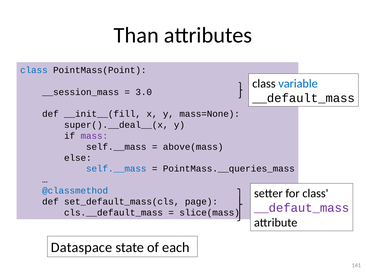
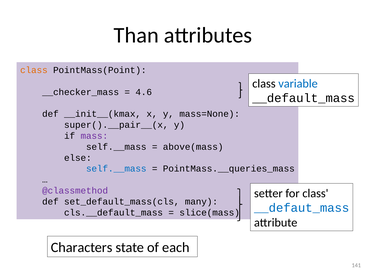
class colour: blue -> orange (34, 70)
__session_mass: __session_mass -> __checker_mass (81, 92)
3.0: 3.0 -> 4.6 (144, 92)
__init__(fill: __init__(fill -> __init__(kmax (103, 114)
super().__deal__(x: super().__deal__(x -> super().__pair__(x (116, 125)
@classmethod colour: blue -> purple (75, 191)
page: page -> many (201, 202)
__defaut_mass colour: purple -> blue (302, 208)
Dataspace: Dataspace -> Characters (82, 248)
